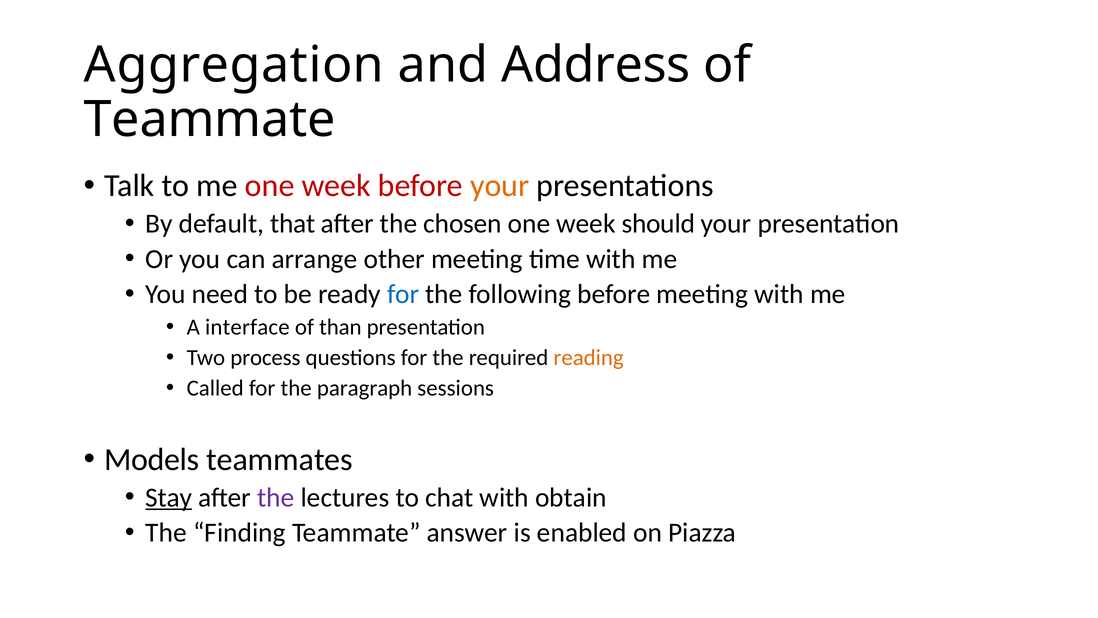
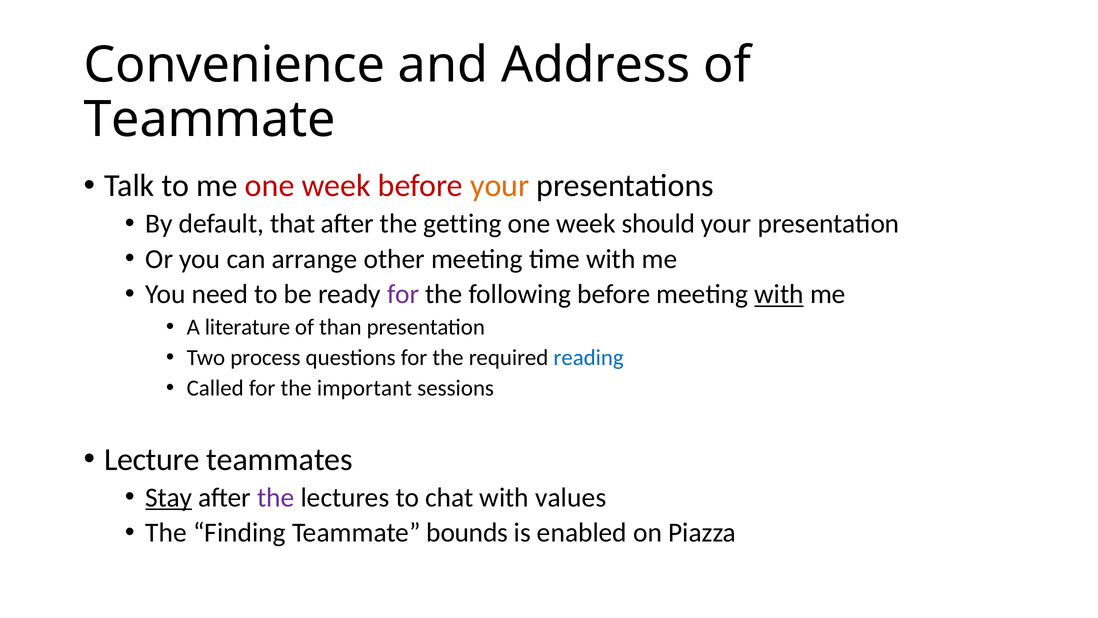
Aggregation: Aggregation -> Convenience (234, 65)
chosen: chosen -> getting (462, 223)
for colour: blue -> purple (403, 294)
with underline: none -> present (779, 294)
interface: interface -> literature (248, 327)
reading colour: orange -> blue (589, 357)
paragraph: paragraph -> important (364, 388)
Models: Models -> Lecture (152, 459)
obtain: obtain -> values (571, 497)
answer: answer -> bounds (467, 533)
